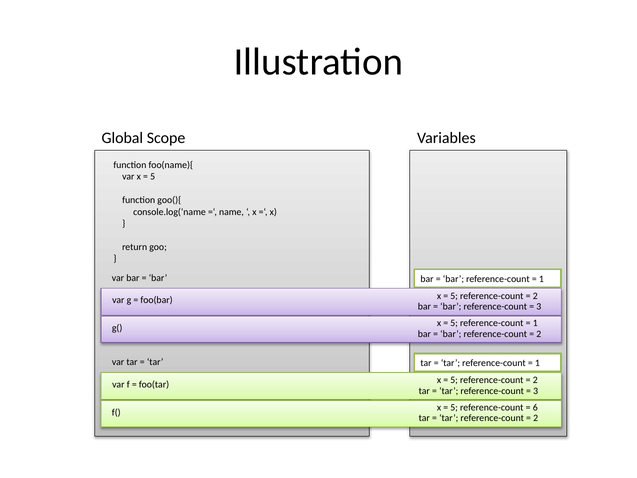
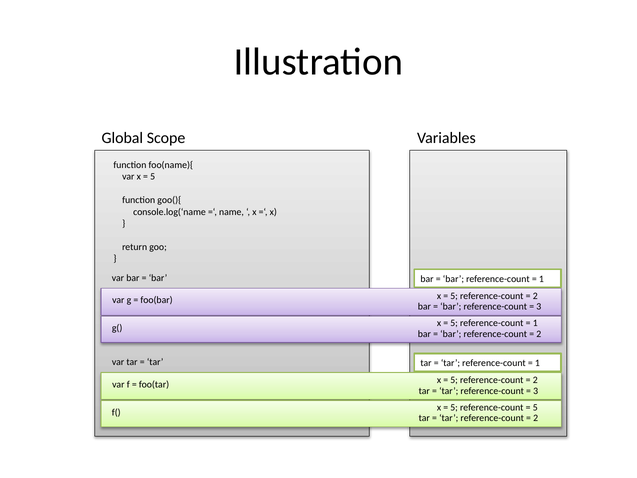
6: 6 -> 5 (535, 407)
